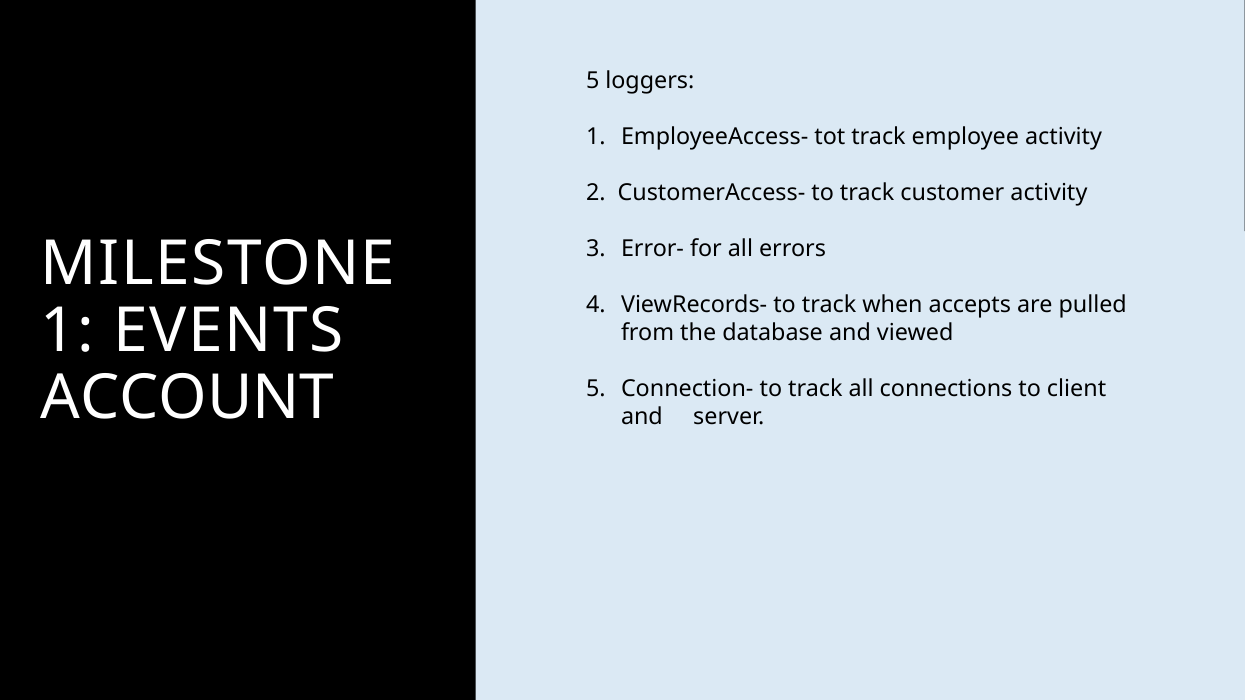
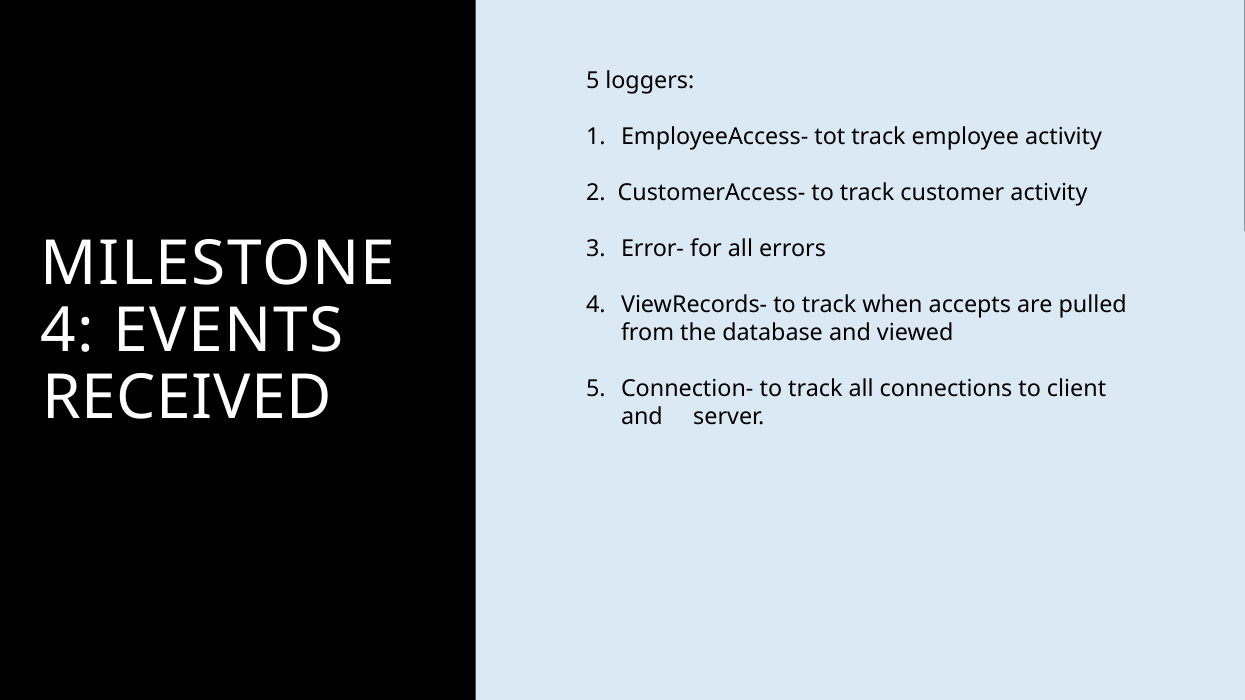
1: 1 -> 4 (67, 331)
ACCOUNT: ACCOUNT -> RECEIVED (187, 399)
